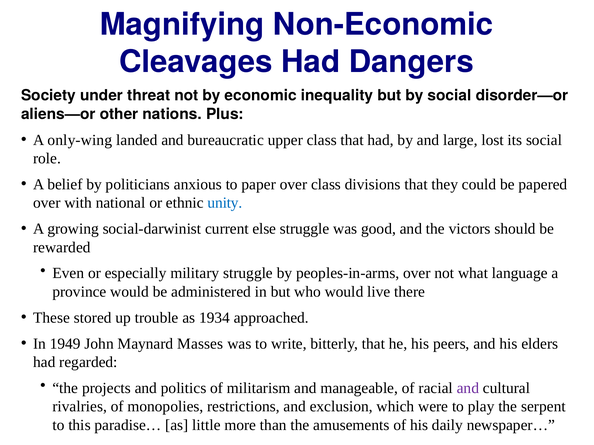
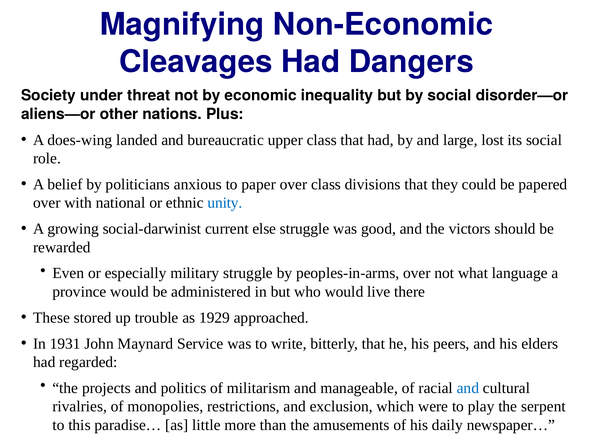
only-wing: only-wing -> does-wing (80, 140)
1934: 1934 -> 1929 (215, 318)
1949: 1949 -> 1931 (65, 344)
Masses: Masses -> Service (200, 344)
and colour: purple -> blue (468, 388)
